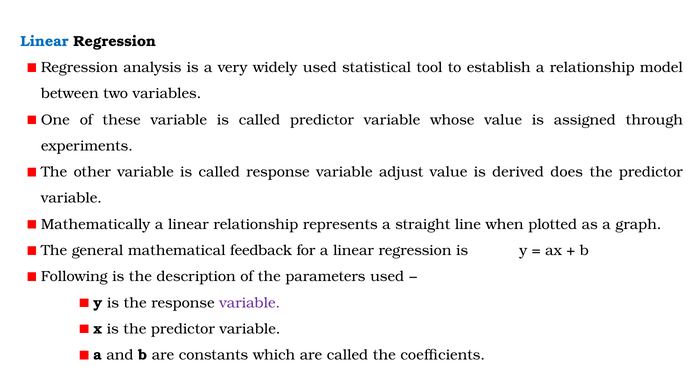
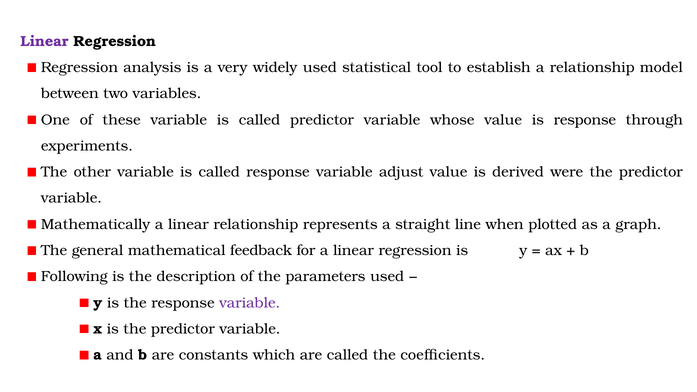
Linear colour: blue -> purple (44, 41)
is assigned: assigned -> response (585, 120)
does: does -> were (567, 172)
